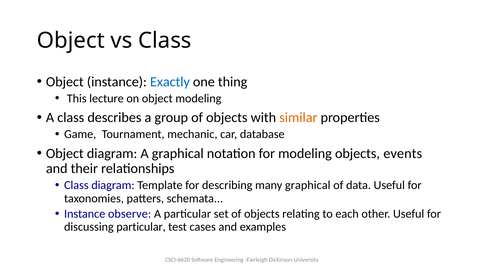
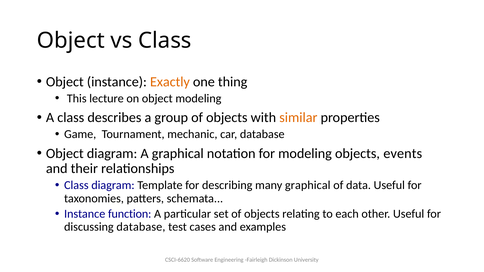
Exactly colour: blue -> orange (170, 82)
observe: observe -> function (130, 214)
discussing particular: particular -> database (141, 227)
